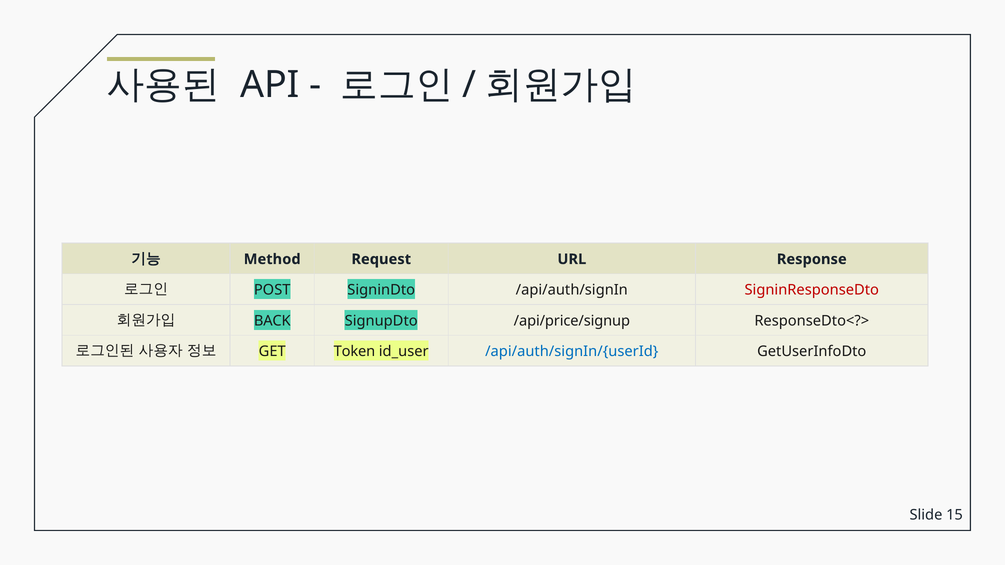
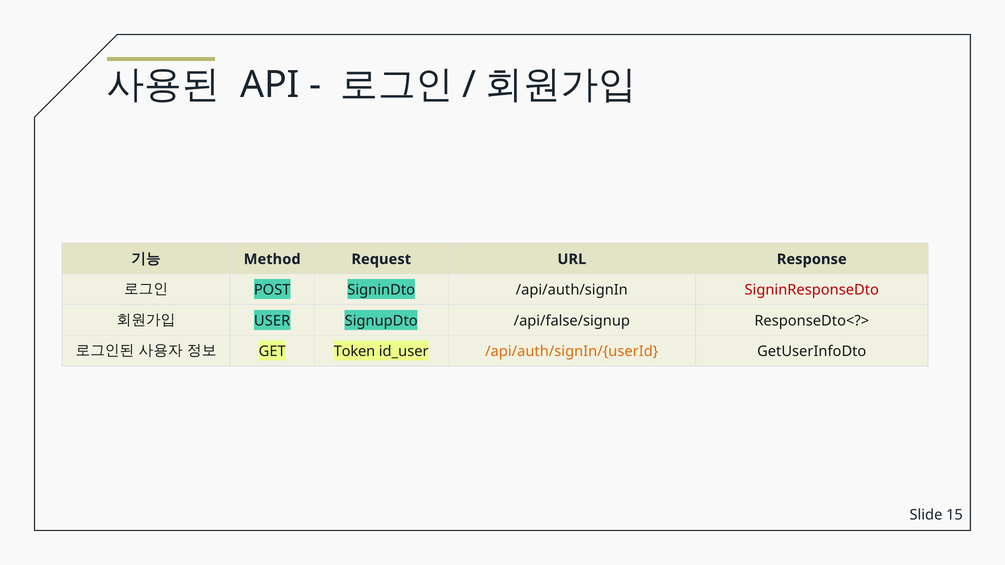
BACK: BACK -> USER (272, 321)
/api/price/signup: /api/price/signup -> /api/false/signup (572, 321)
/api/auth/signIn/{userId colour: blue -> orange (572, 352)
